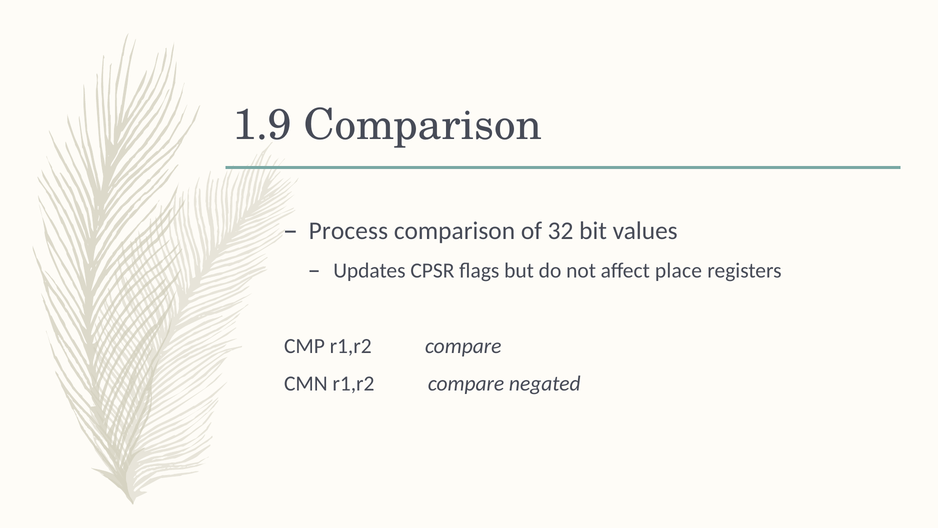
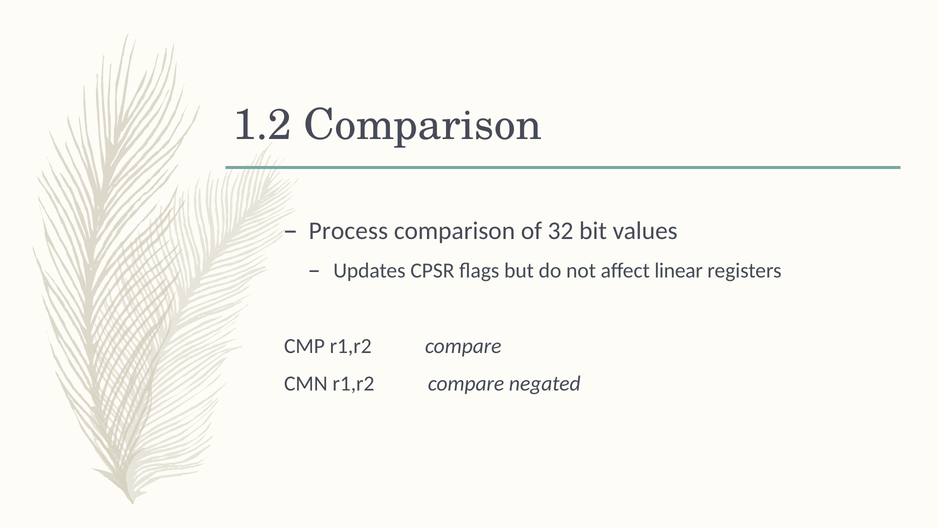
1.9: 1.9 -> 1.2 (262, 125)
place: place -> linear (679, 270)
